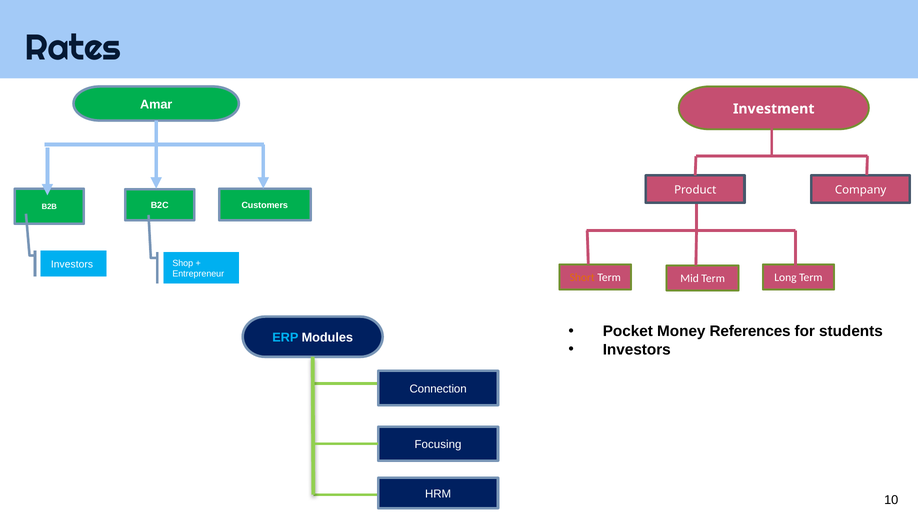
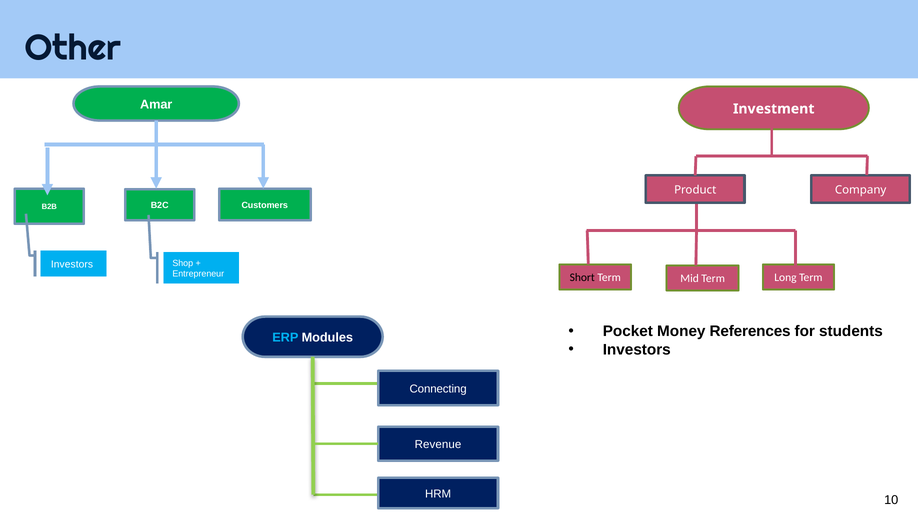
Rates: Rates -> Other (73, 48)
Short colour: orange -> black (582, 278)
Connection: Connection -> Connecting (438, 389)
Focusing: Focusing -> Revenue (438, 445)
